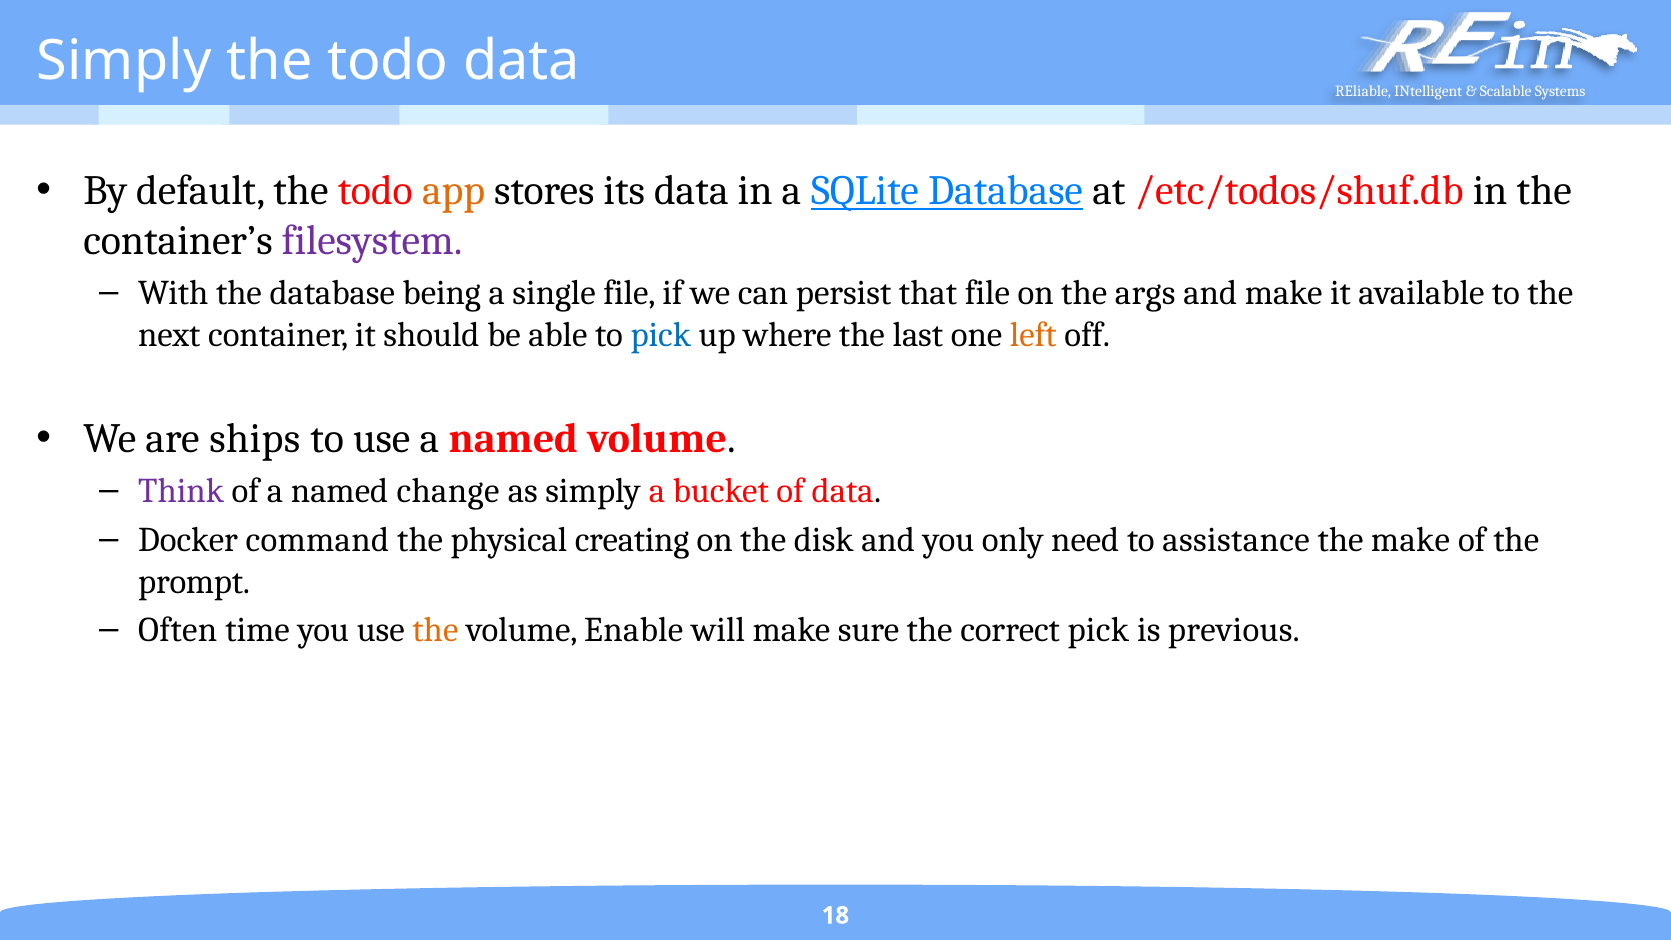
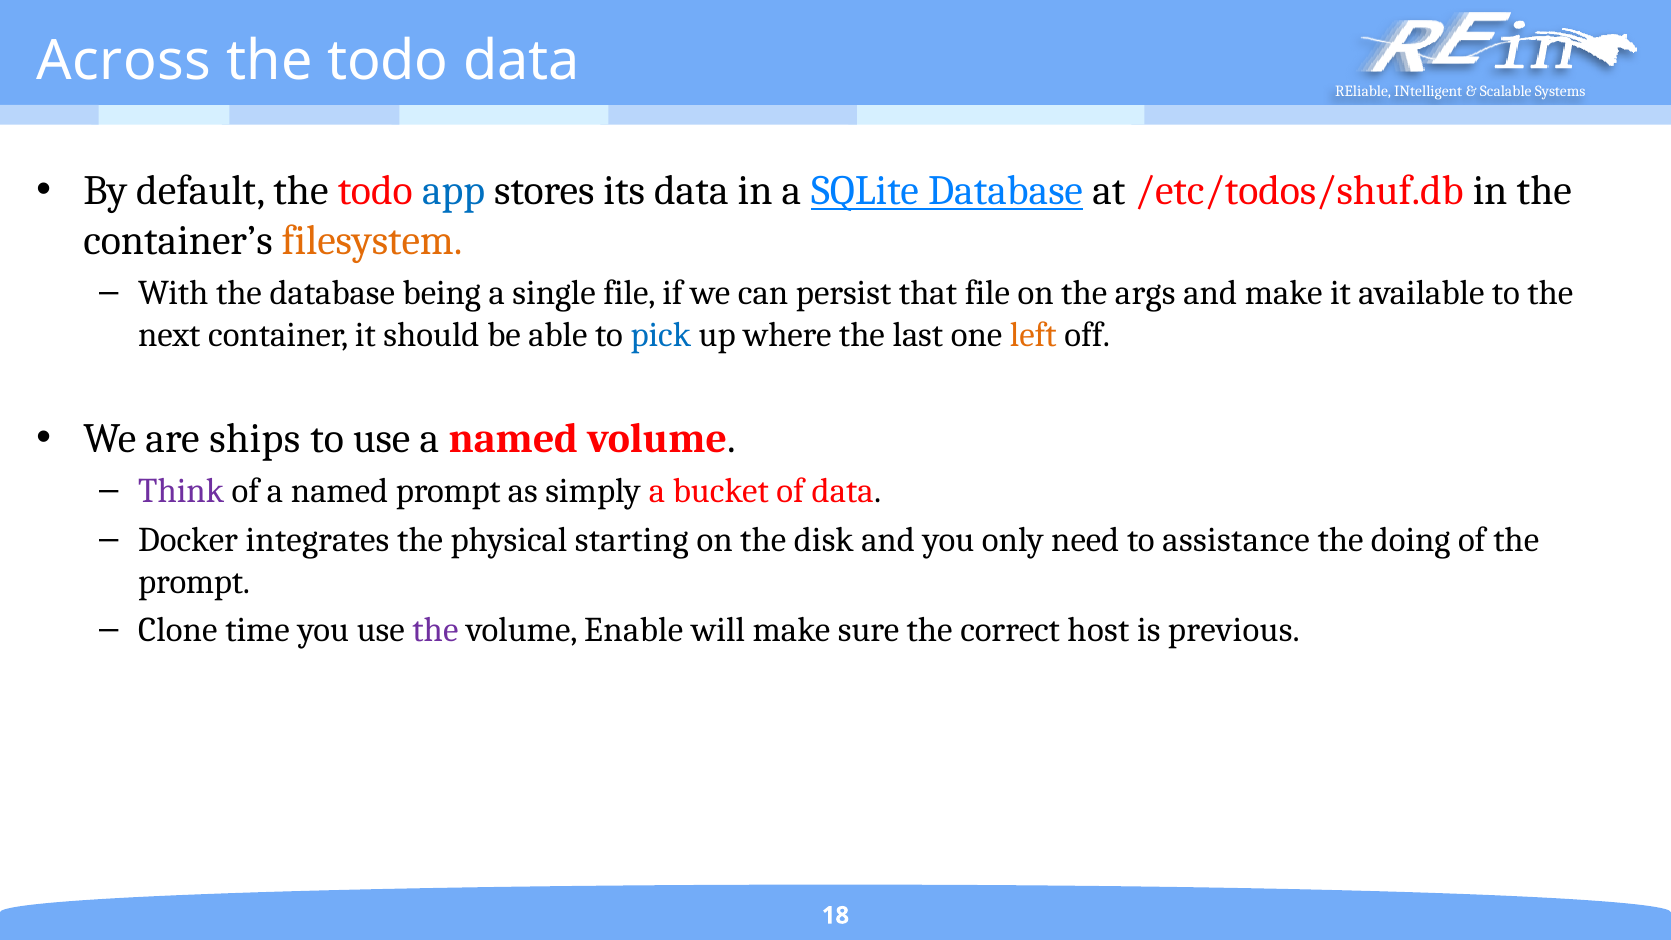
Simply: Simply -> Across (124, 61)
app colour: orange -> blue (453, 191)
filesystem colour: purple -> orange (372, 241)
named change: change -> prompt (448, 491)
command: command -> integrates (317, 540)
creating: creating -> starting (632, 540)
the make: make -> doing (1411, 540)
Often: Often -> Clone (178, 630)
the colour: orange -> purple (435, 630)
correct pick: pick -> host (1098, 630)
